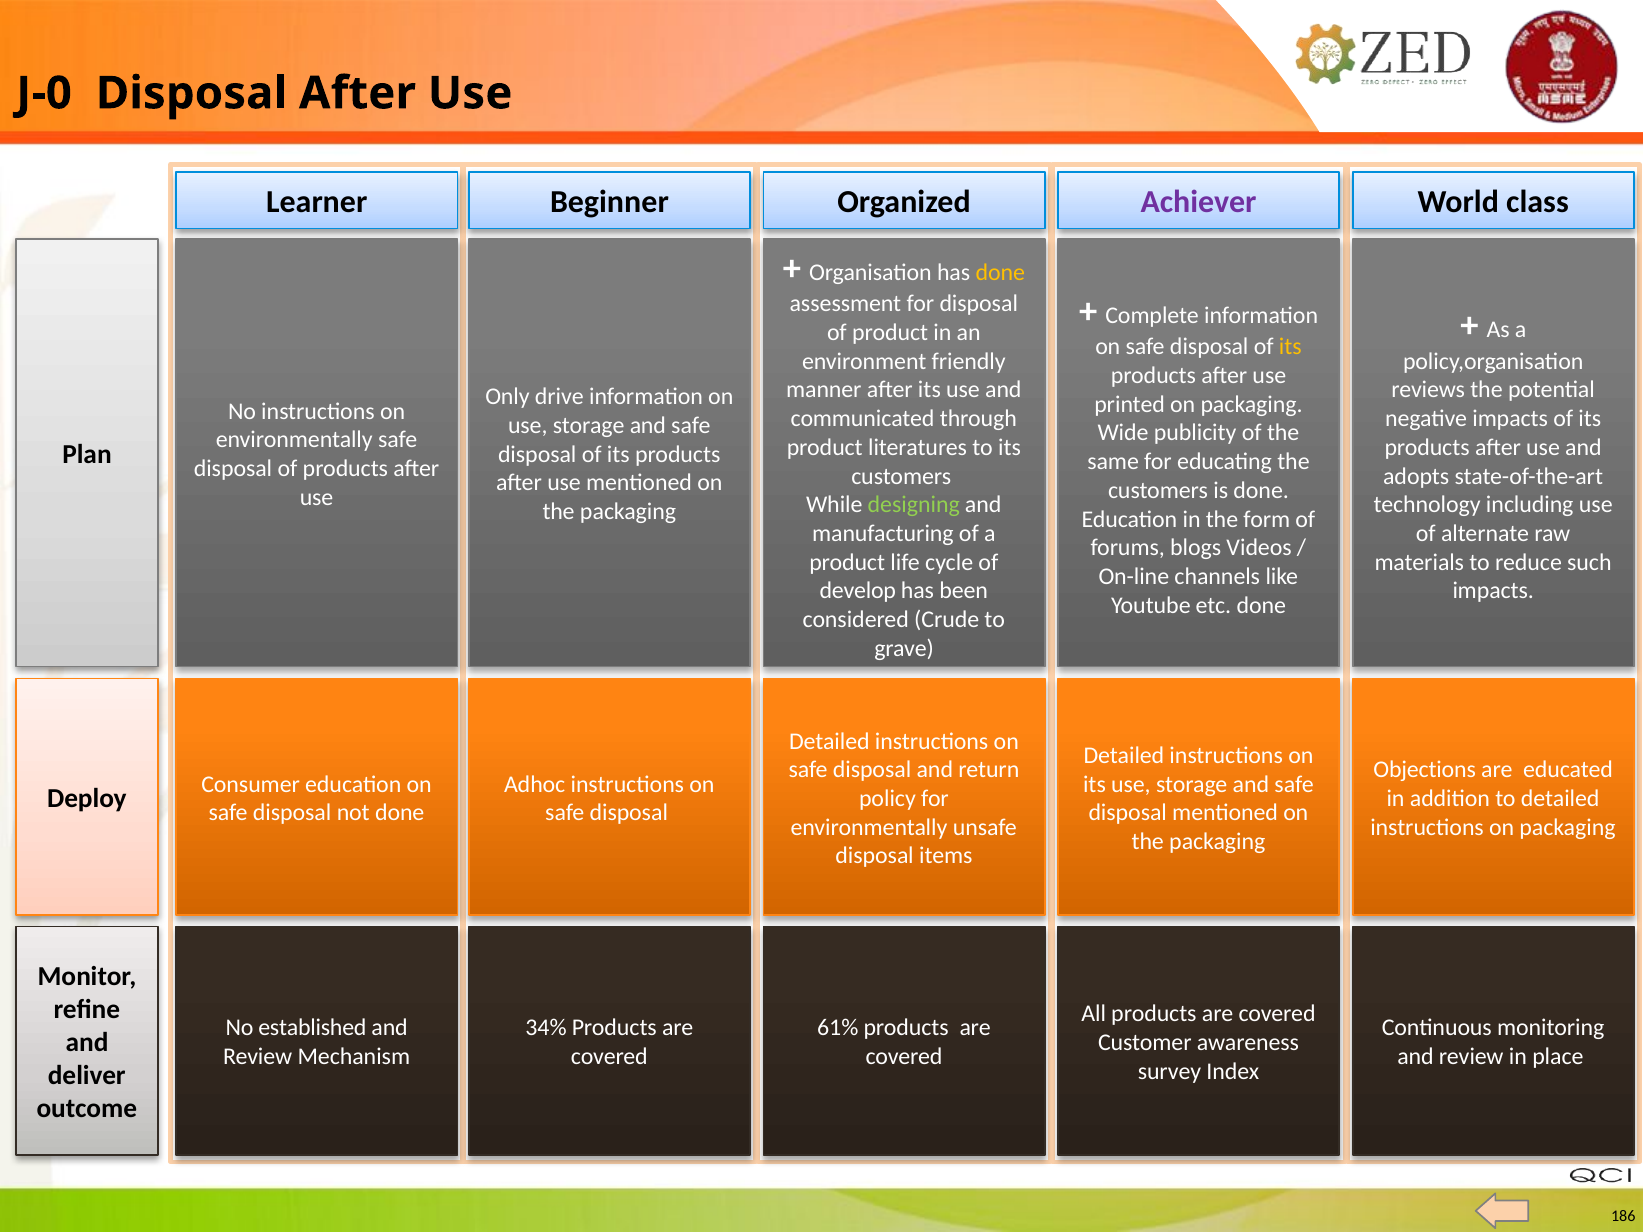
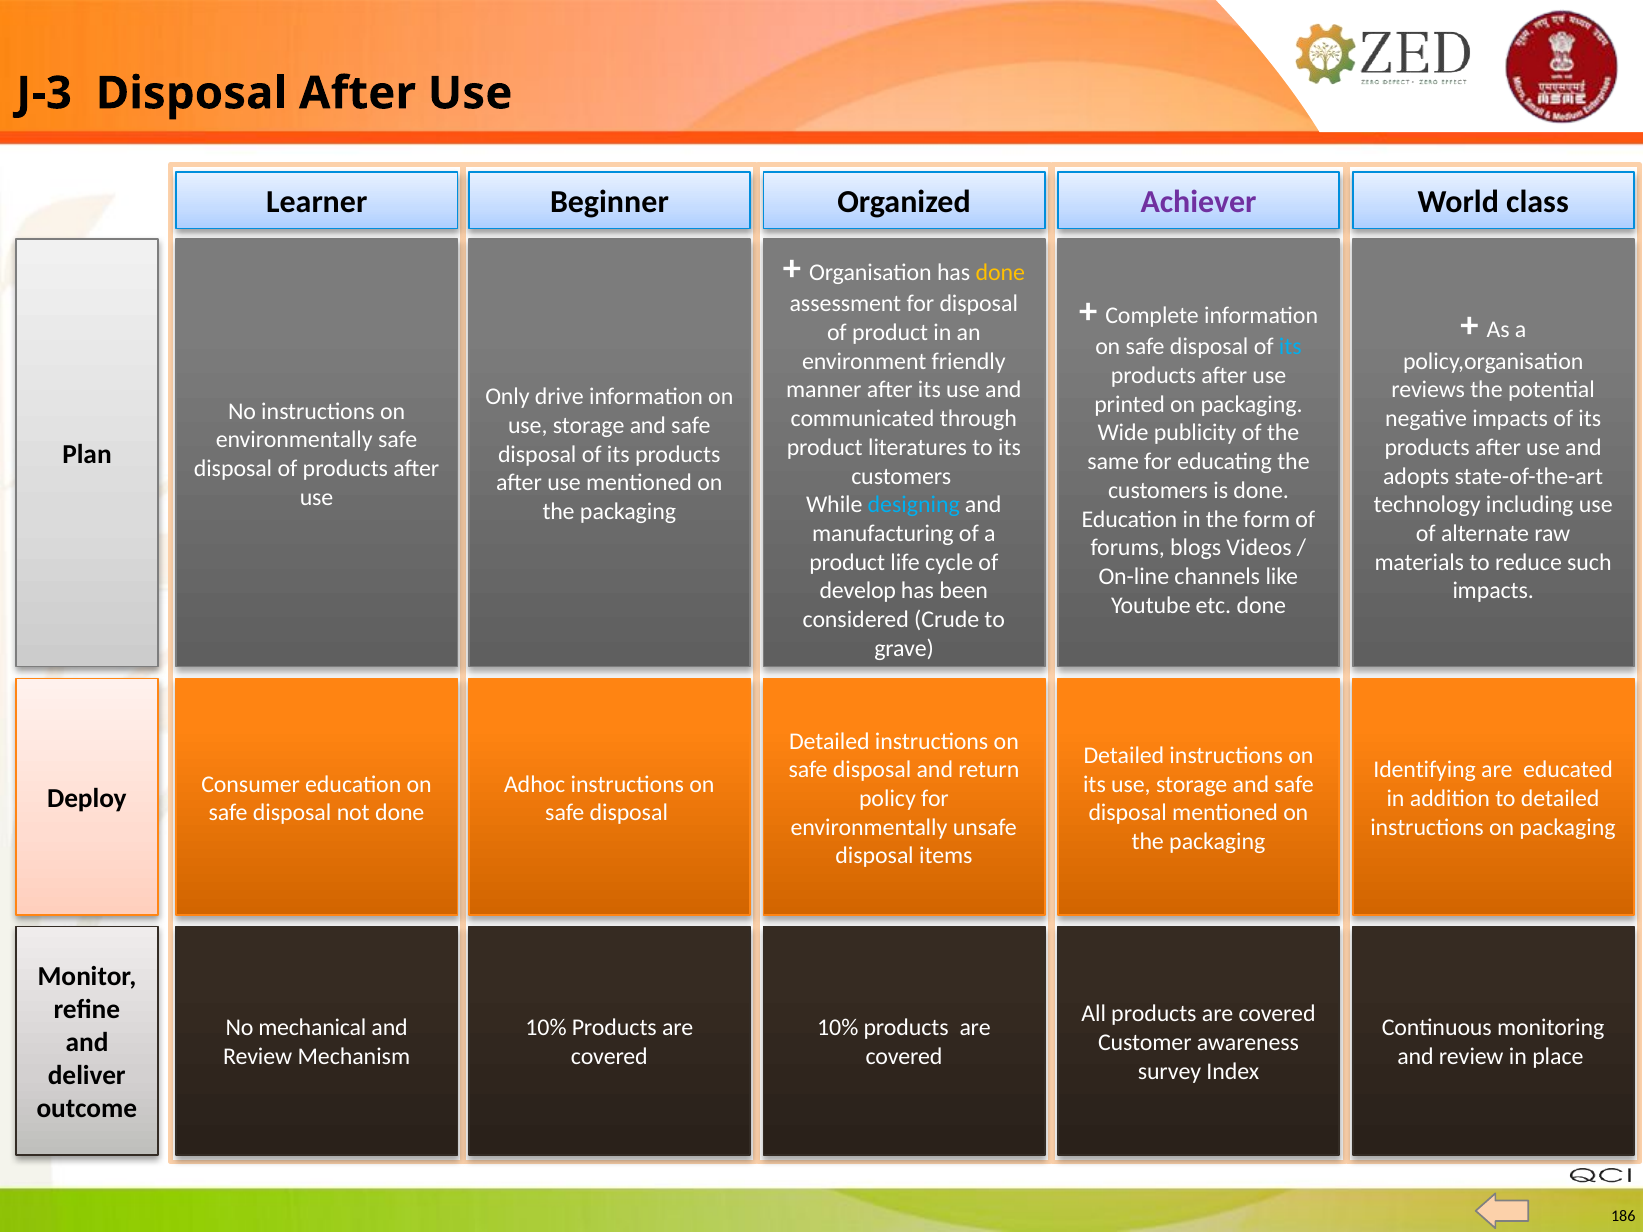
J-0: J-0 -> J-3 (44, 93)
its colour: yellow -> light blue (1290, 347)
designing colour: light green -> light blue (914, 505)
Objections: Objections -> Identifying (1425, 770)
established: established -> mechanical (312, 1028)
34%: 34% -> 10% (546, 1028)
61%: 61% -> 10% (838, 1028)
